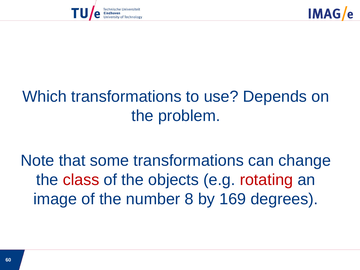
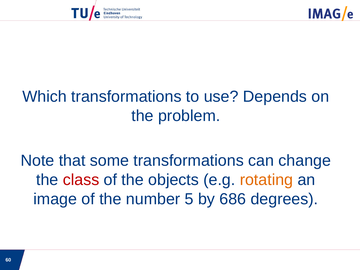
rotating colour: red -> orange (266, 180)
8: 8 -> 5 (189, 199)
169: 169 -> 686 (233, 199)
